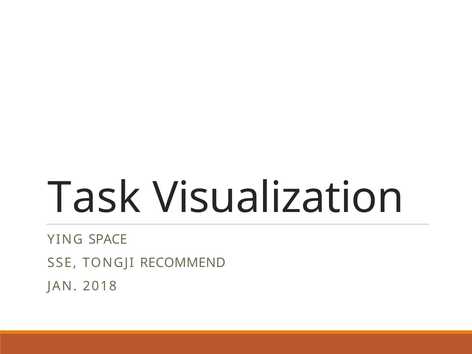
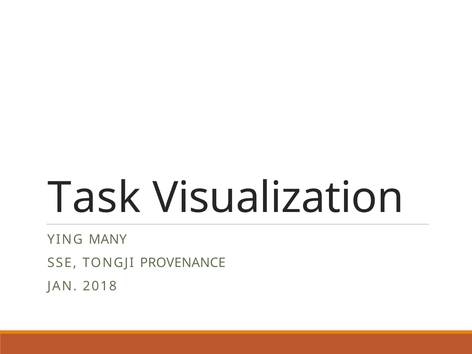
SPACE: SPACE -> MANY (108, 239)
RECOMMEND: RECOMMEND -> PROVENANCE (183, 263)
